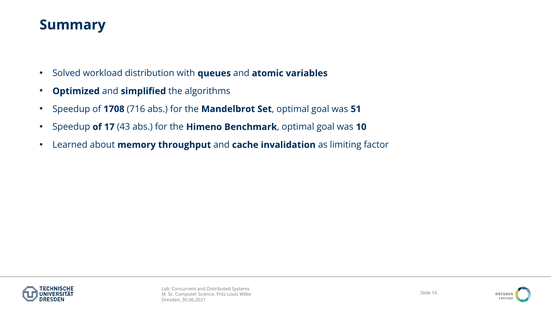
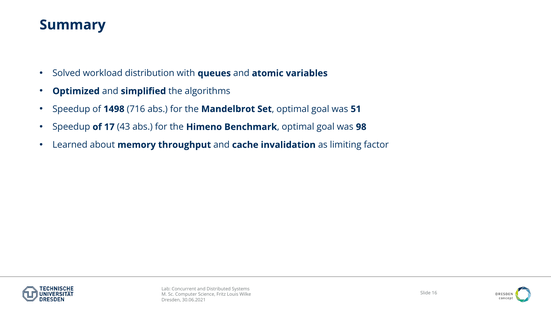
1708: 1708 -> 1498 (114, 109)
10: 10 -> 98 (361, 127)
